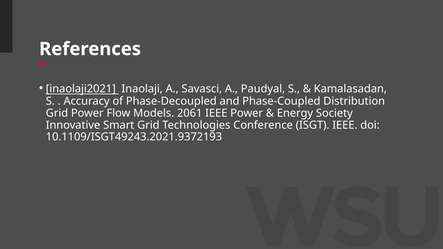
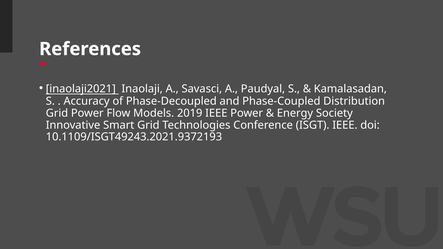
2061: 2061 -> 2019 (190, 113)
